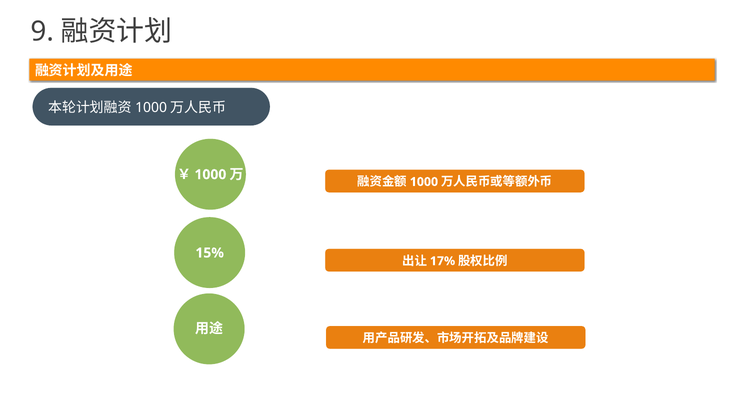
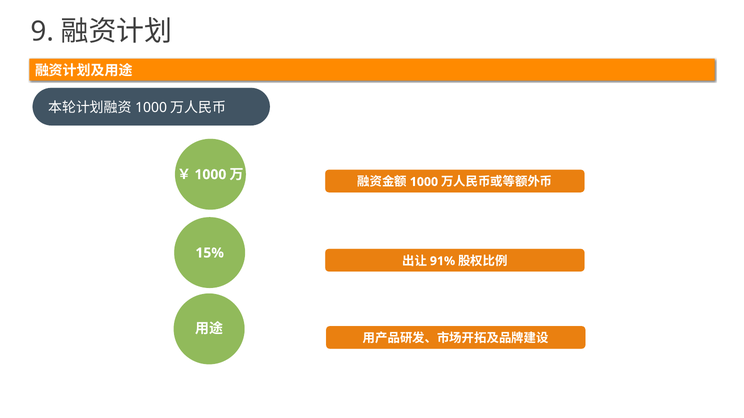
17%: 17% -> 91% (443, 261)
